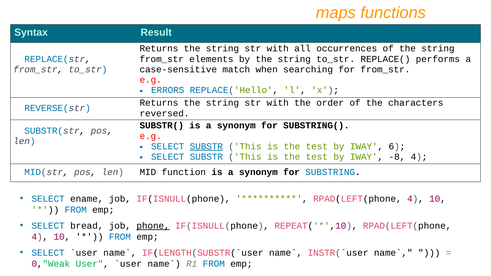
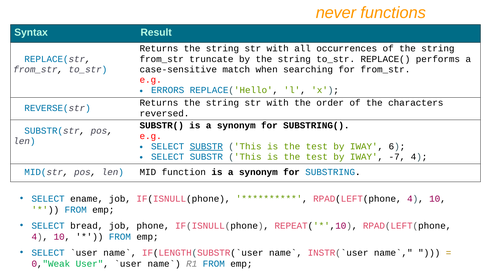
maps: maps -> never (336, 13)
elements: elements -> truncate (211, 59)
-8: -8 -> -7 (397, 157)
phone underline: present -> none (153, 226)
